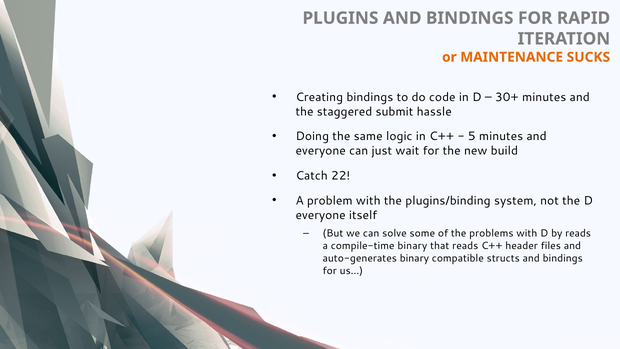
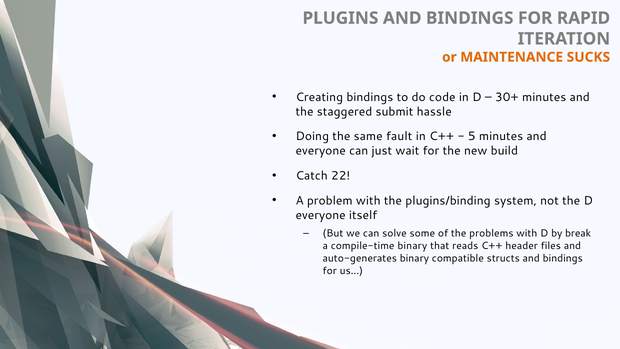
logic: logic -> fault (399, 136)
by reads: reads -> break (578, 233)
